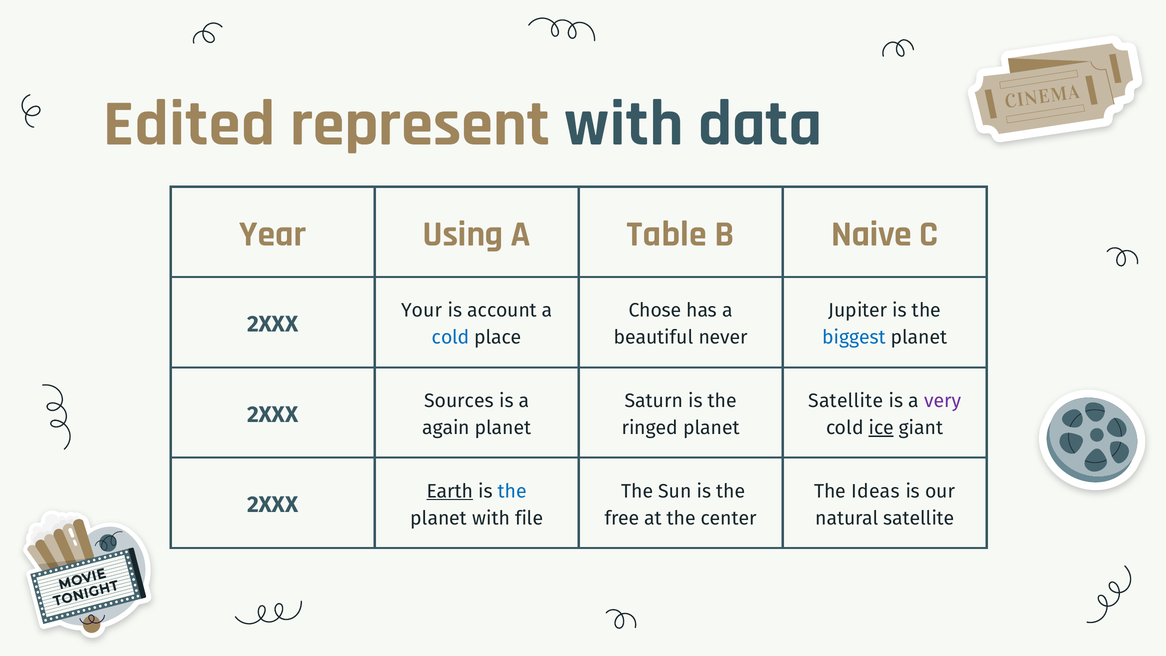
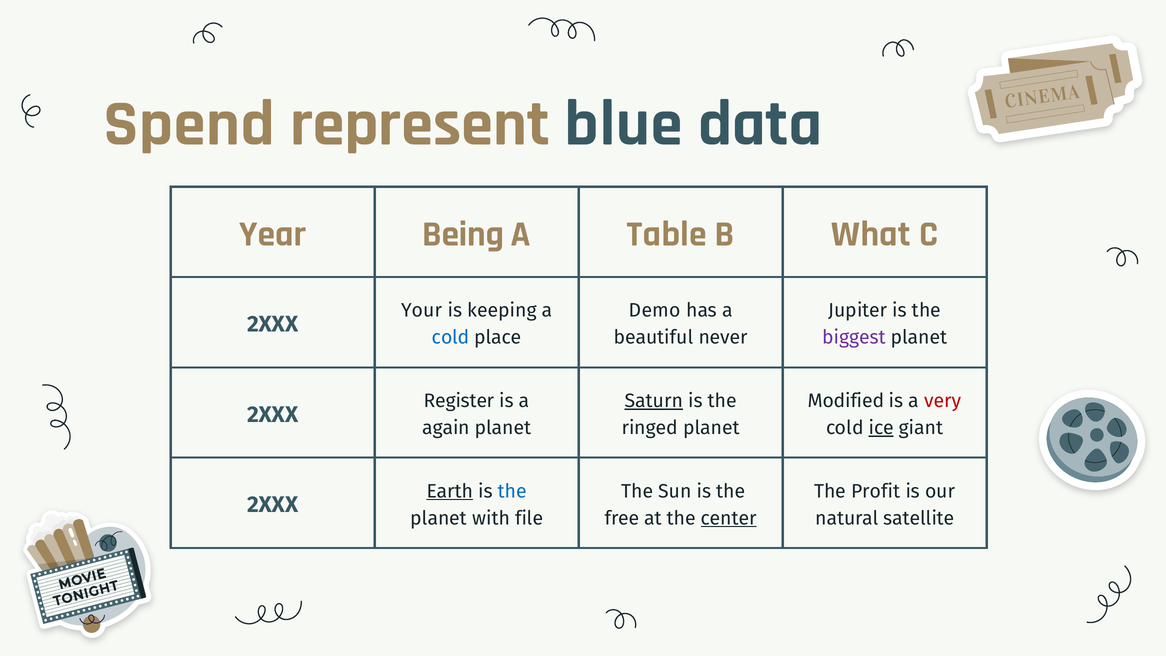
Edited: Edited -> Spend (189, 123)
represent with: with -> blue (624, 123)
Using: Using -> Being (463, 234)
Naive: Naive -> What (871, 234)
account: account -> keeping (502, 310)
Chose: Chose -> Demo (655, 310)
biggest colour: blue -> purple (854, 337)
Sources: Sources -> Register (459, 401)
Saturn underline: none -> present (654, 401)
Satellite: Satellite -> Modified (846, 401)
very colour: purple -> red (943, 401)
Ideas: Ideas -> Profit (876, 491)
center underline: none -> present (729, 518)
